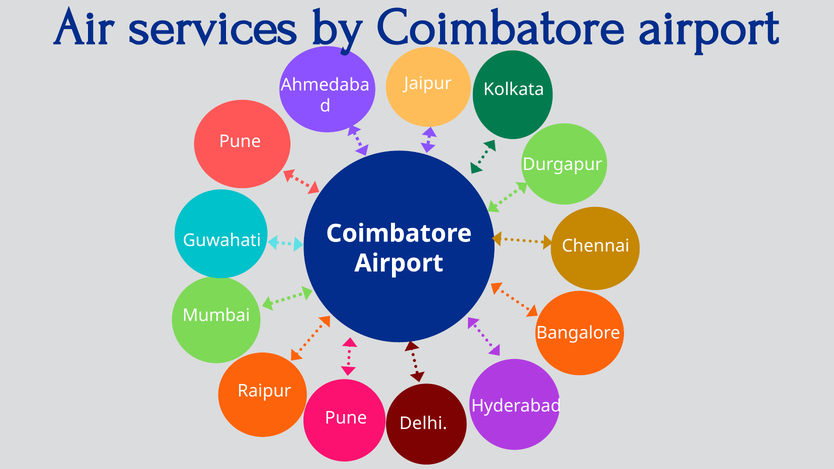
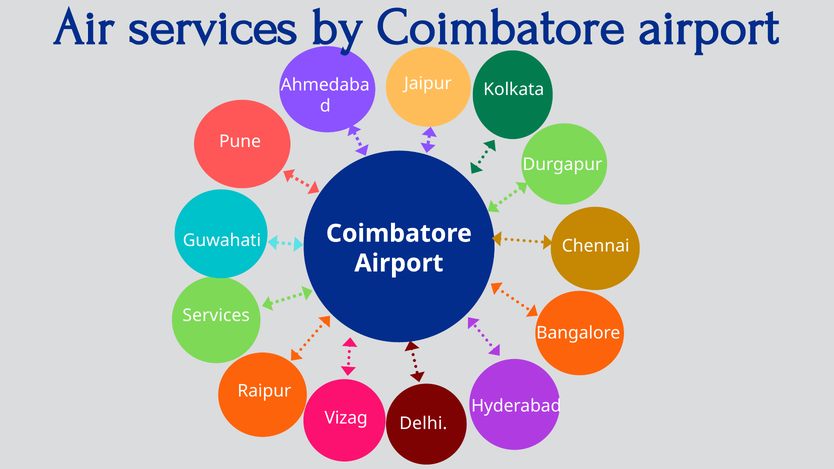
Mumbai: Mumbai -> Services (216, 316)
Pune: Pune -> Vizag (346, 418)
